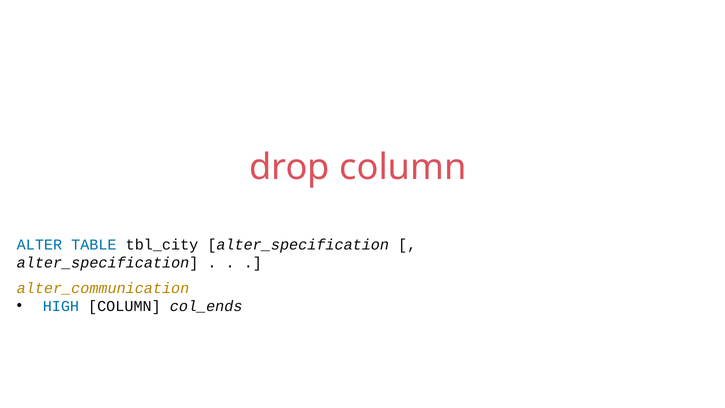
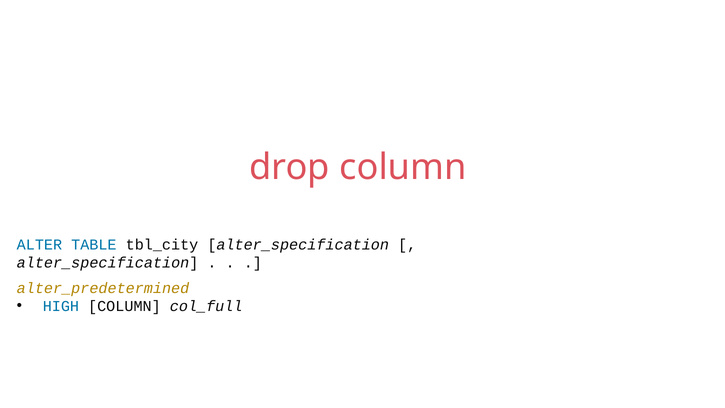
alter_communication: alter_communication -> alter_predetermined (103, 288)
col_ends: col_ends -> col_full (206, 306)
